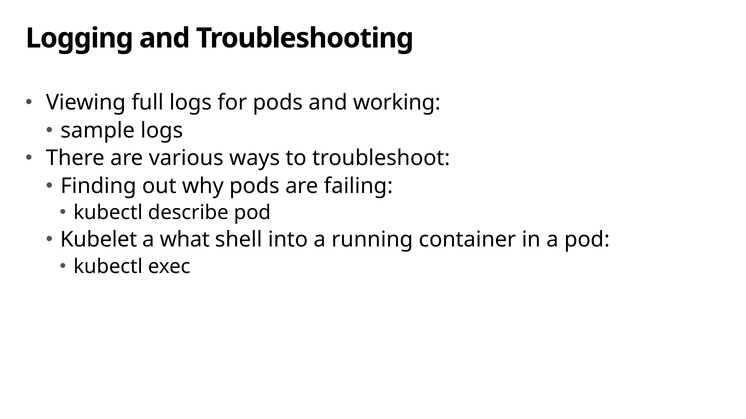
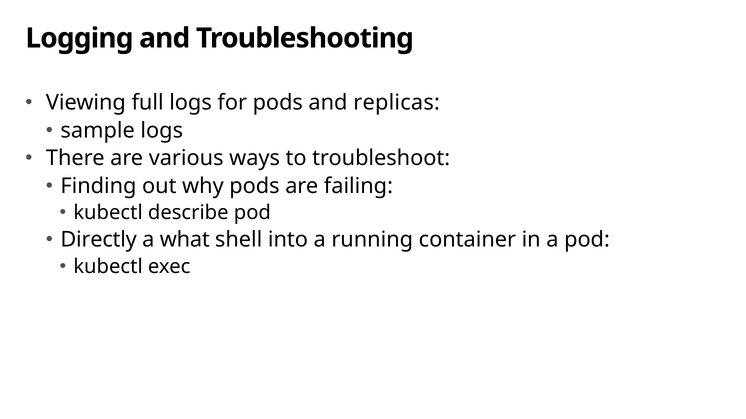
working: working -> replicas (397, 103)
Kubelet: Kubelet -> Directly (99, 240)
